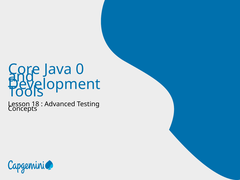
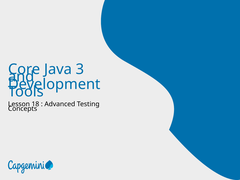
0: 0 -> 3 (80, 69)
